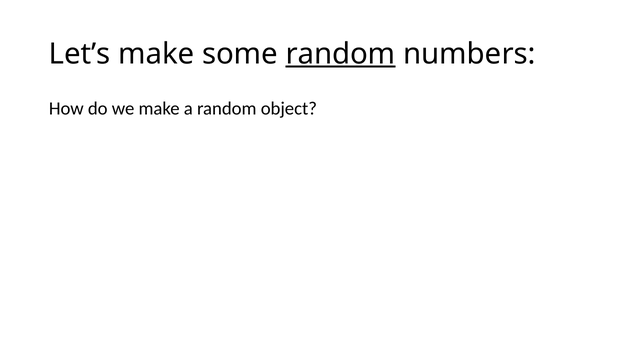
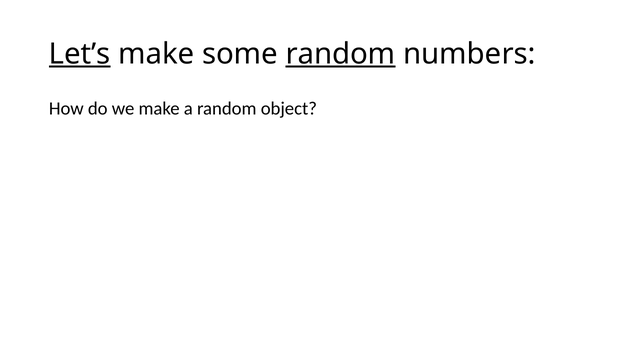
Let’s underline: none -> present (80, 54)
